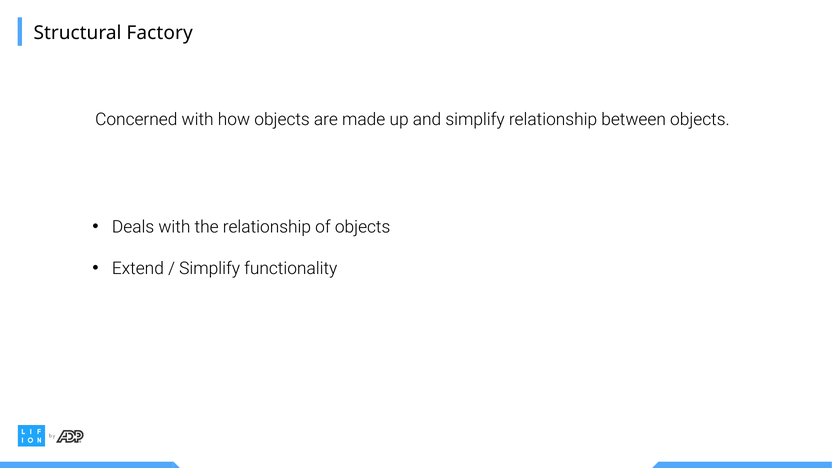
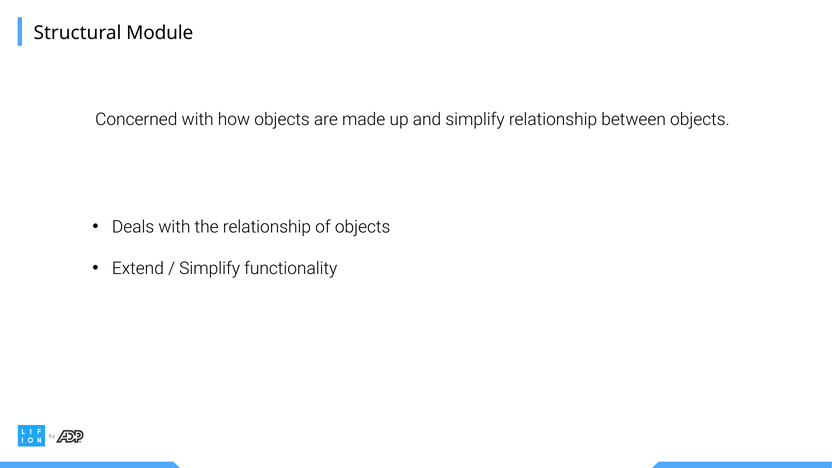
Factory: Factory -> Module (160, 33)
